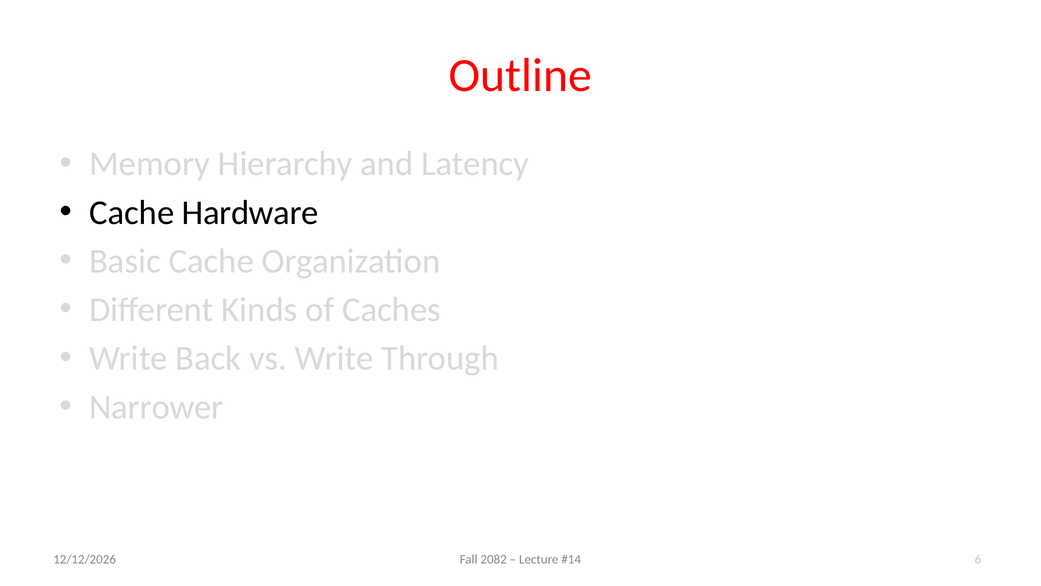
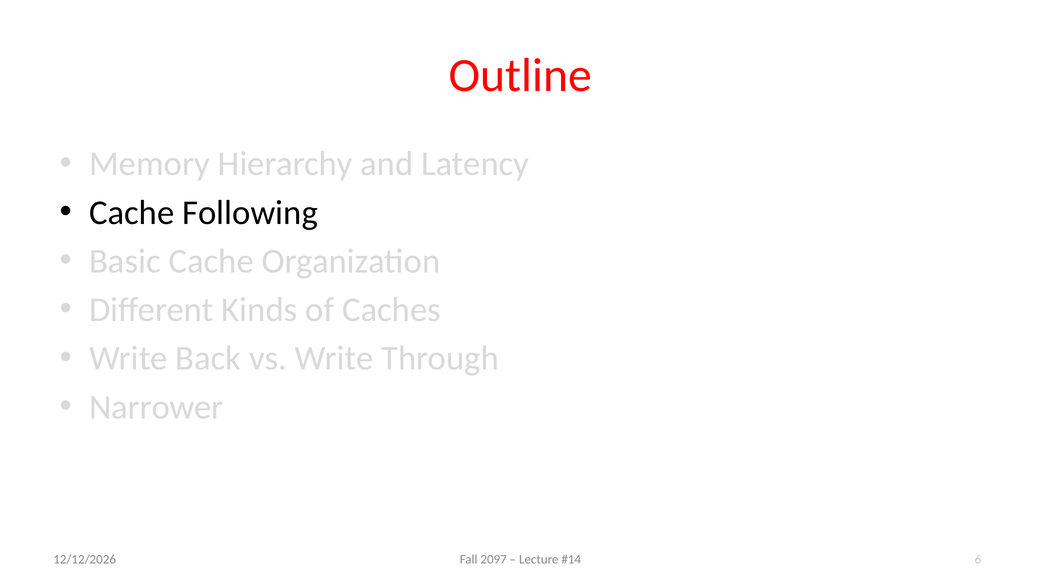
Hardware: Hardware -> Following (250, 212)
2082: 2082 -> 2097 (494, 559)
